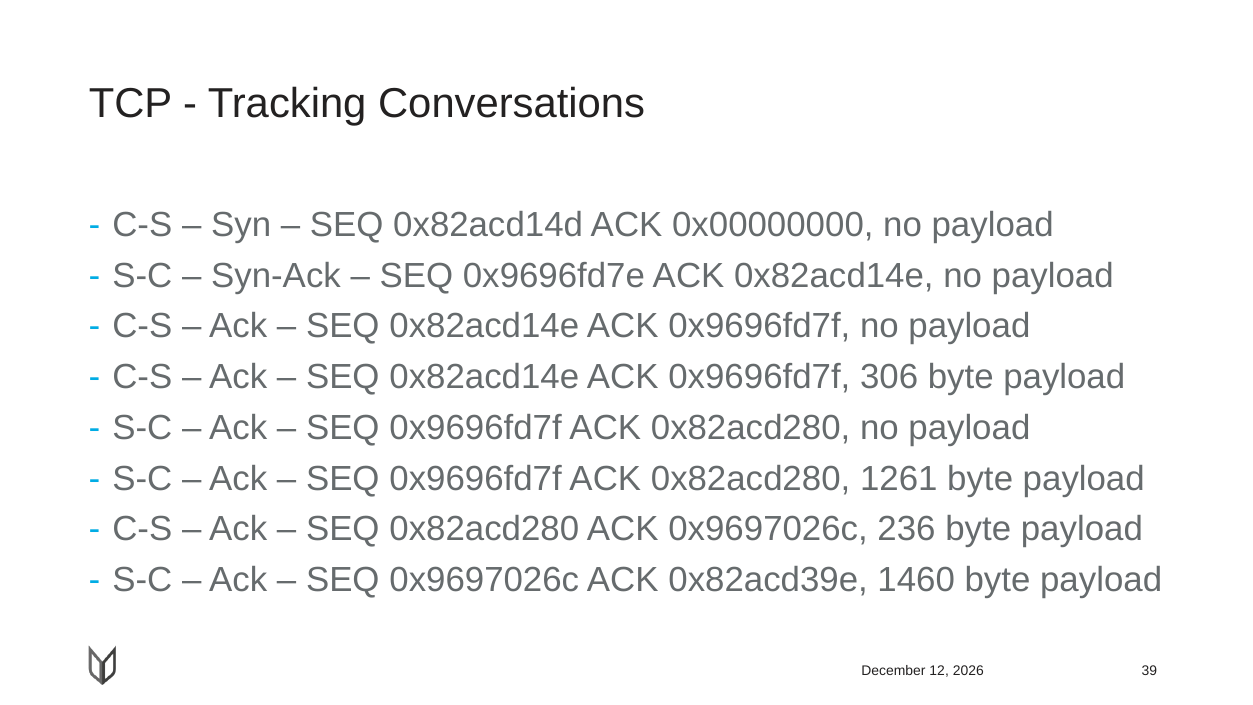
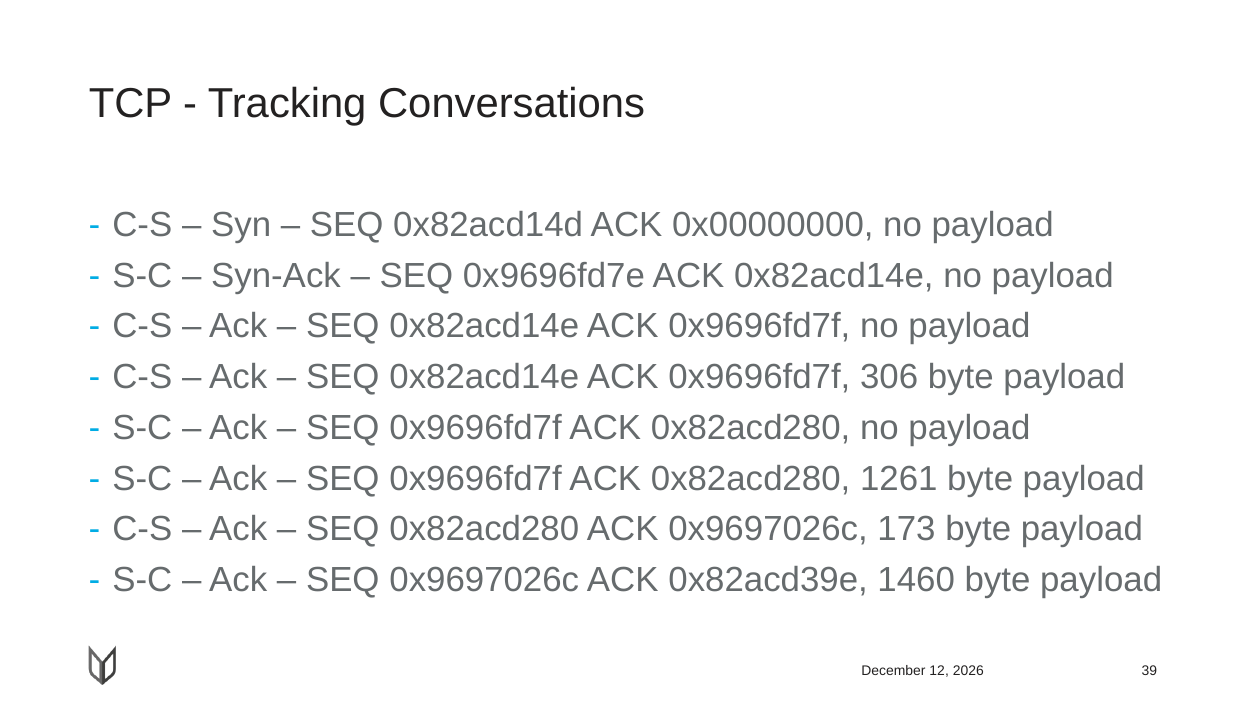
236: 236 -> 173 (906, 529)
